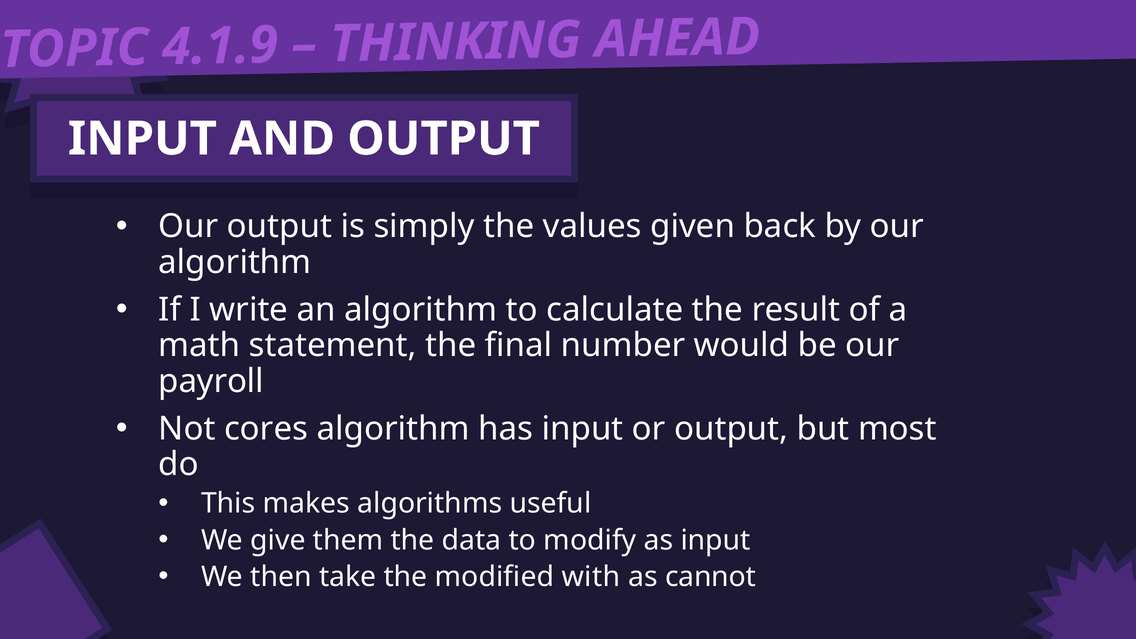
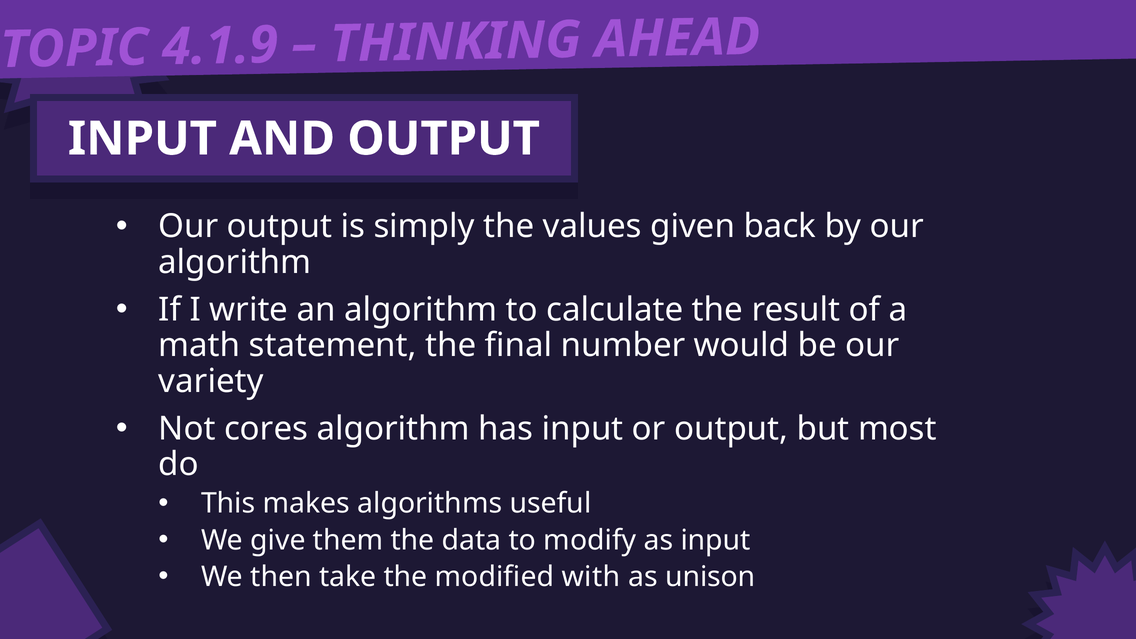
payroll: payroll -> variety (211, 381)
cannot: cannot -> unison (710, 577)
